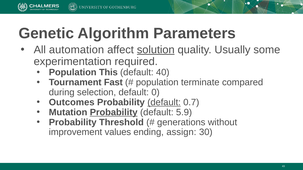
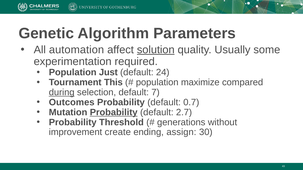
This: This -> Just (108, 73)
40: 40 -> 24 (163, 73)
Fast: Fast -> This (113, 83)
terminate: terminate -> maximize (200, 83)
during underline: none -> present (62, 93)
0: 0 -> 7 (156, 93)
default underline: present -> none (164, 103)
5.9: 5.9 -> 2.7 (184, 113)
values: values -> create (118, 133)
